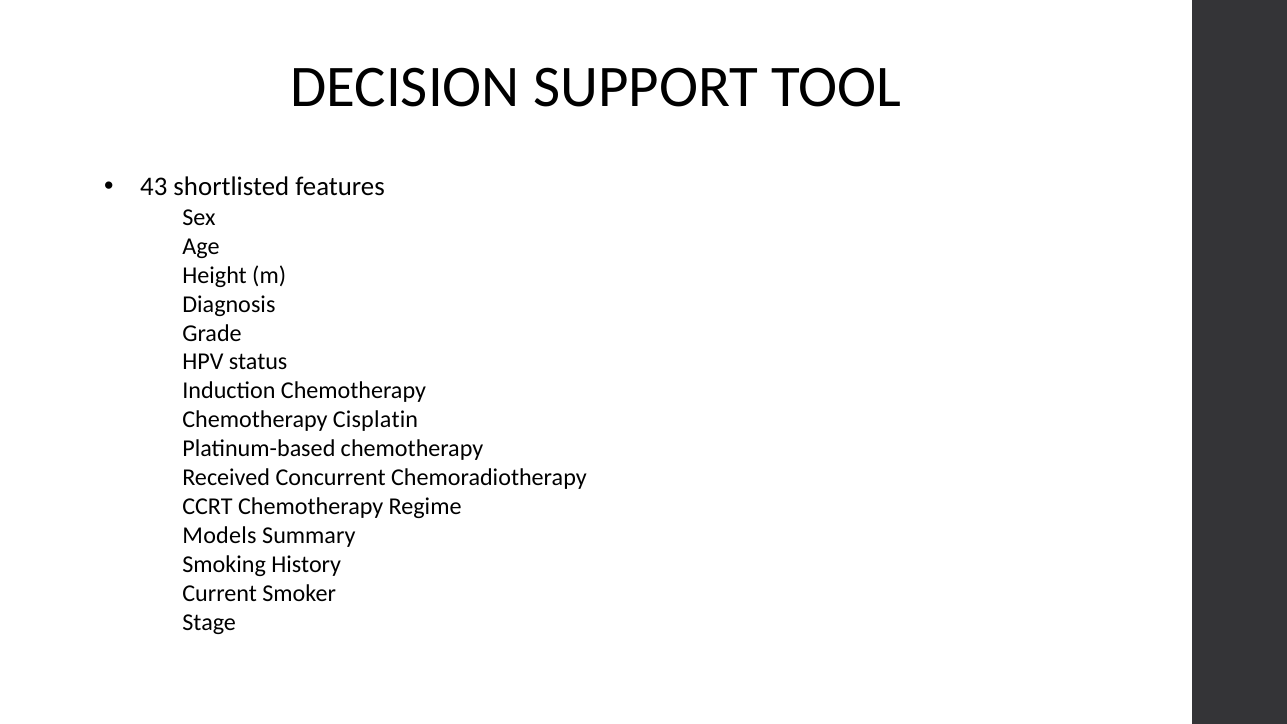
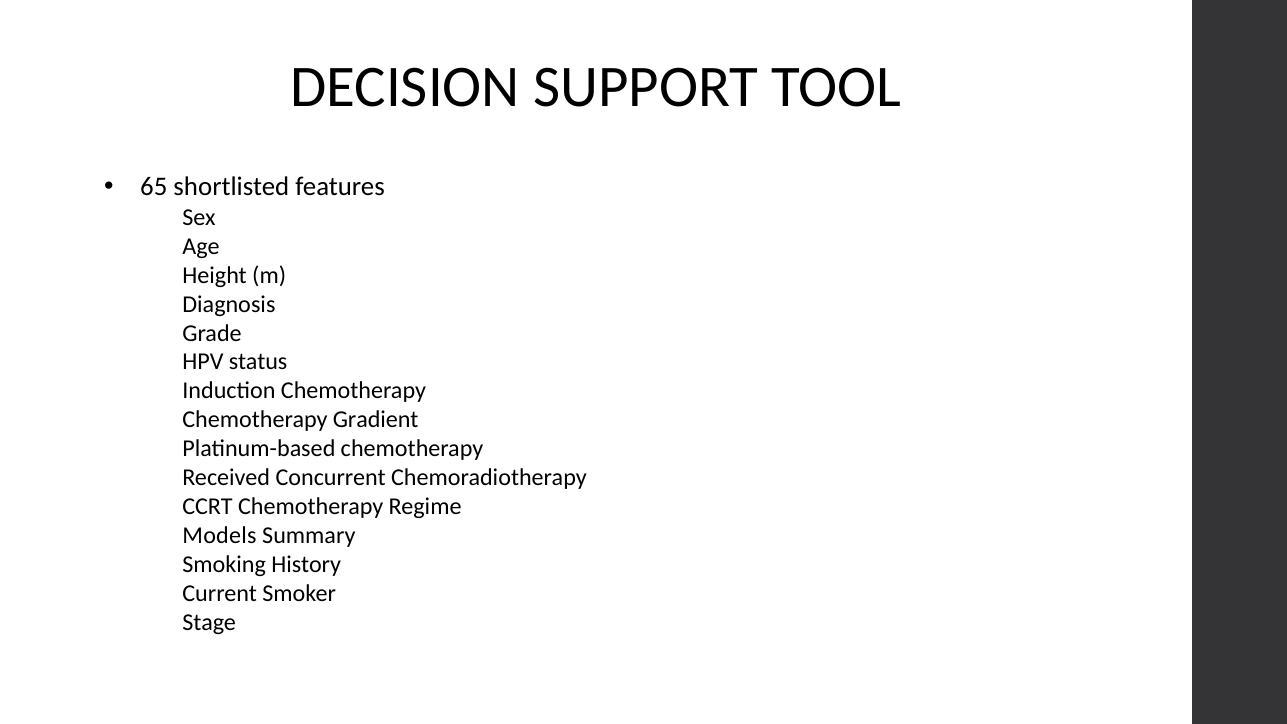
43: 43 -> 65 (154, 187)
Cisplatin: Cisplatin -> Gradient (376, 420)
